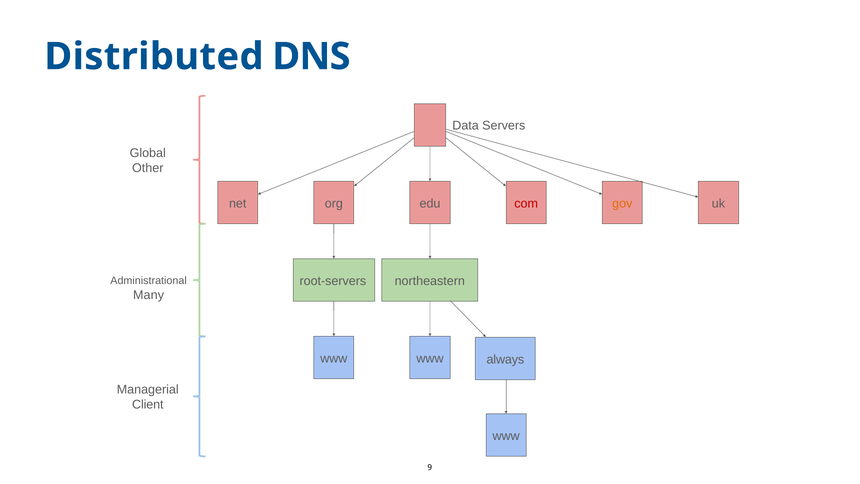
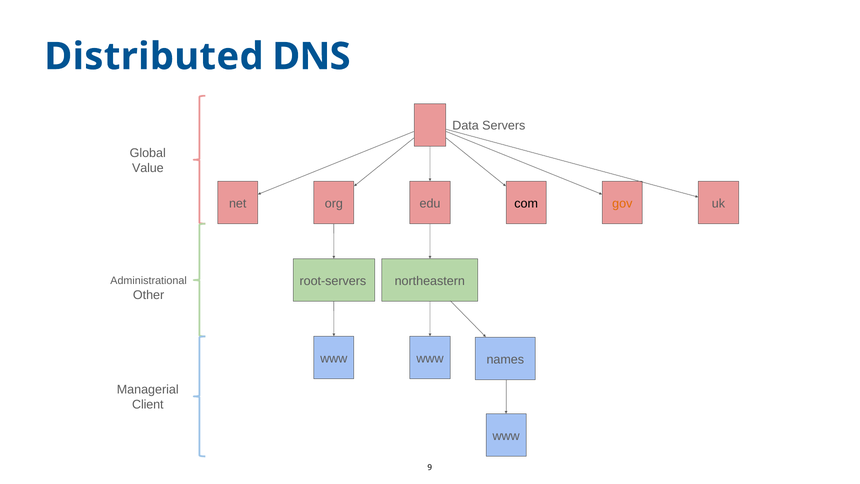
Other: Other -> Value (148, 168)
com colour: red -> black (526, 203)
Many: Many -> Other (149, 295)
always: always -> names (505, 359)
